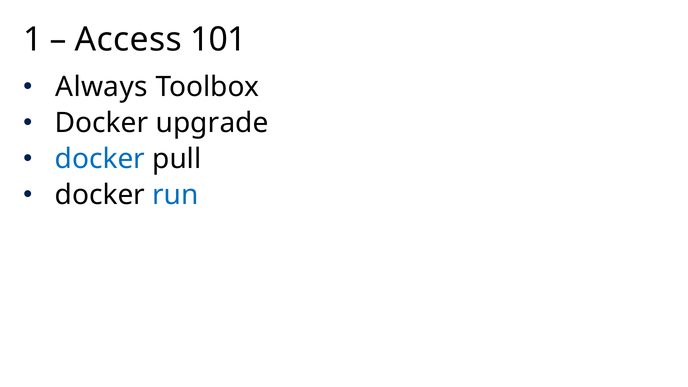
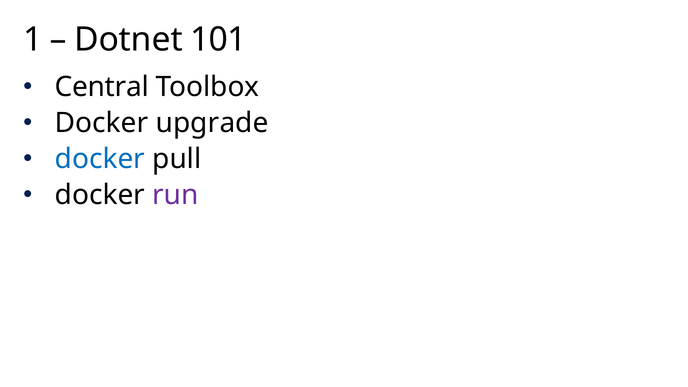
Access: Access -> Dotnet (128, 39)
Always: Always -> Central (102, 87)
run colour: blue -> purple (175, 195)
